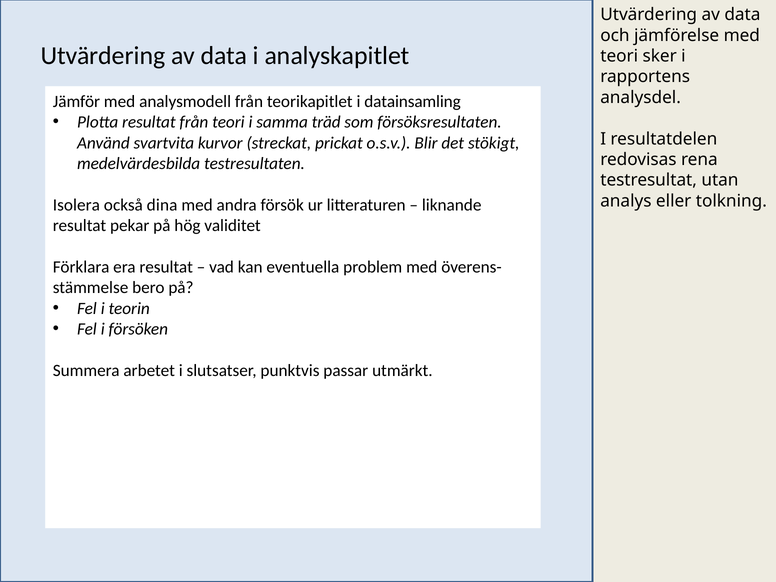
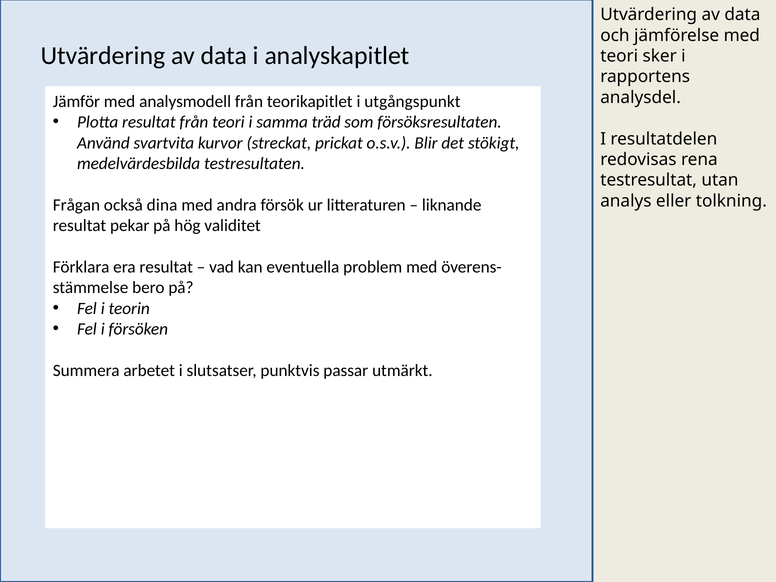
datainsamling: datainsamling -> utgångspunkt (412, 102)
Isolera: Isolera -> Frågan (76, 205)
